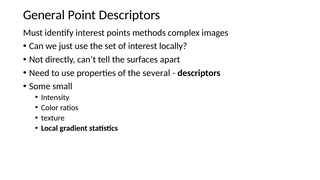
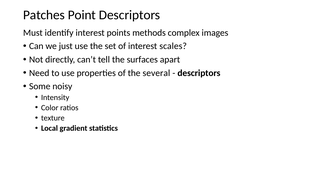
General: General -> Patches (44, 15)
locally: locally -> scales (173, 46)
small: small -> noisy (62, 86)
